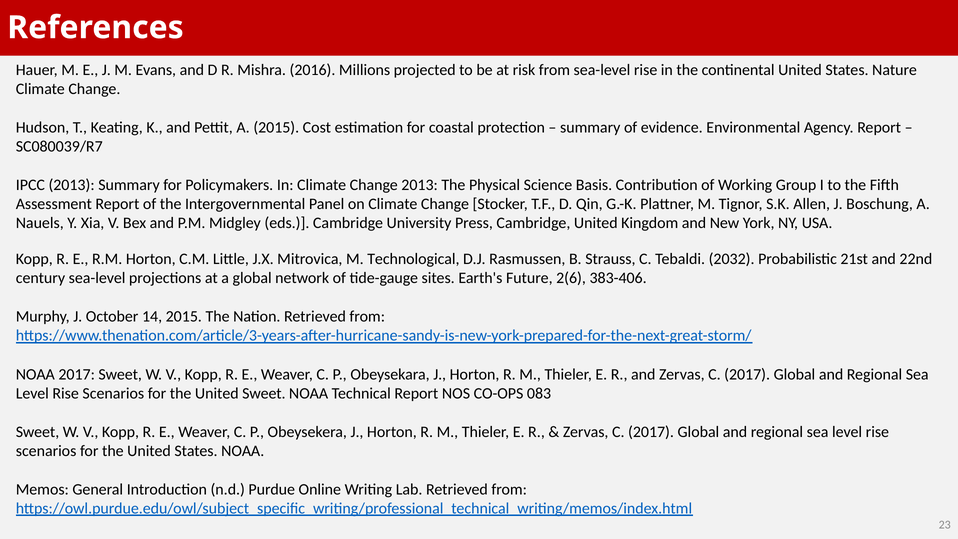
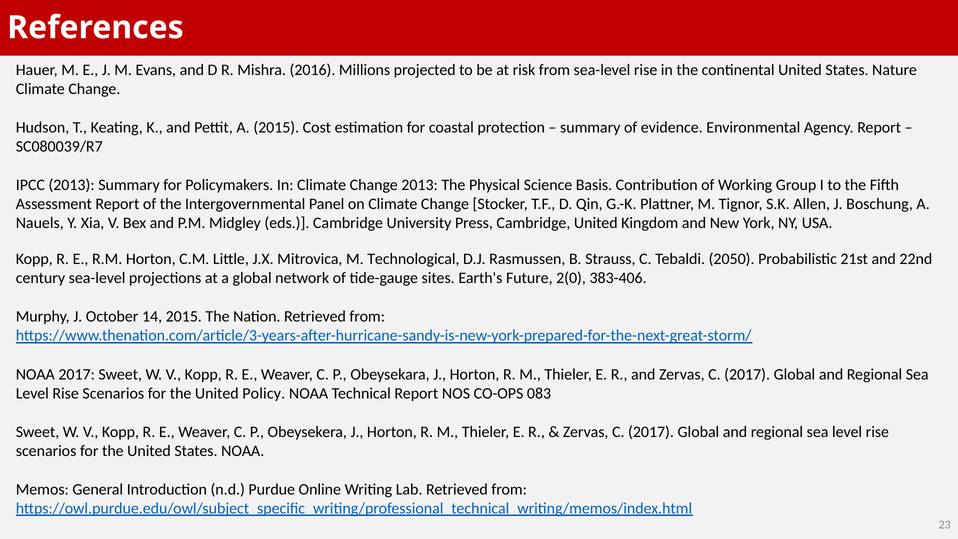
2032: 2032 -> 2050 (732, 259)
2(6: 2(6 -> 2(0 (571, 278)
United Sweet: Sweet -> Policy (264, 393)
